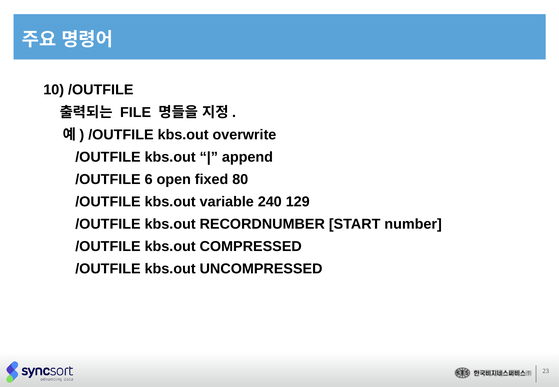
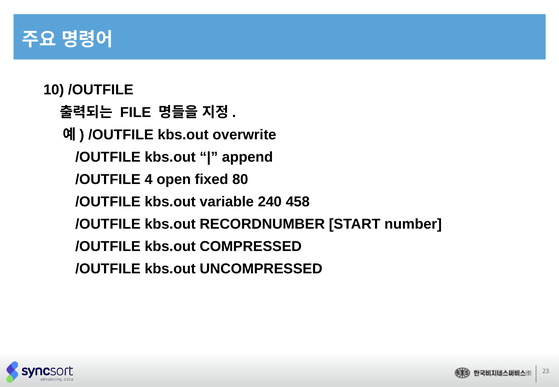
6: 6 -> 4 (149, 179)
129: 129 -> 458 (298, 202)
